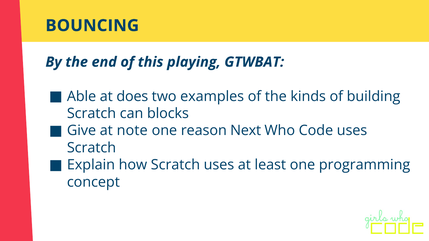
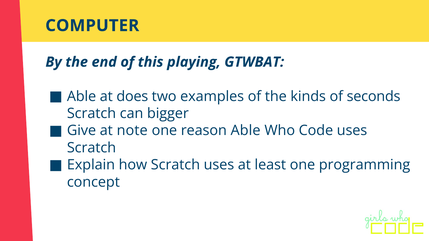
BOUNCING: BOUNCING -> COMPUTER (92, 26)
building: building -> seconds (374, 96)
blocks: blocks -> bigger (168, 114)
reason Next: Next -> Able (246, 131)
